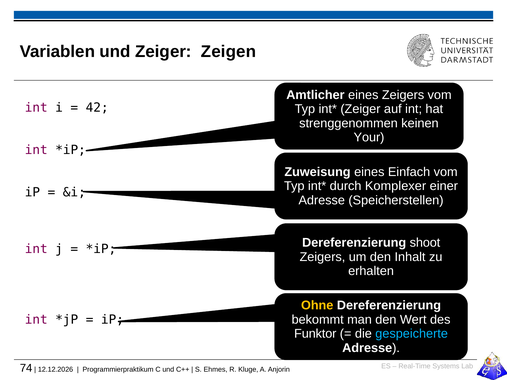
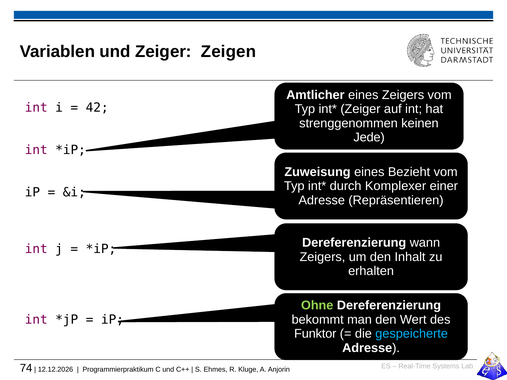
Your: Your -> Jede (369, 137)
Einfach: Einfach -> Bezieht (409, 172)
Speicherstellen: Speicherstellen -> Repräsentieren (396, 200)
shoot: shoot -> wann (425, 243)
Ohne colour: yellow -> light green (317, 306)
